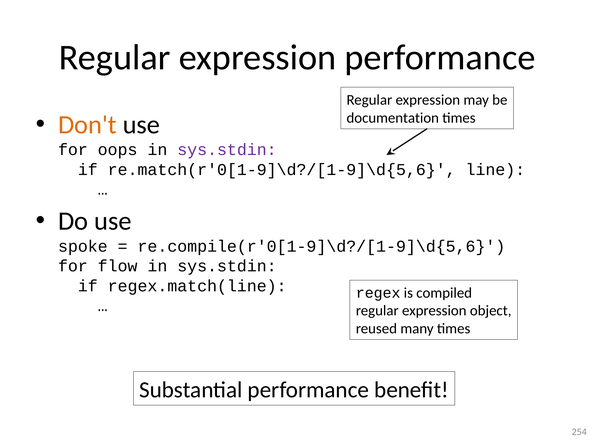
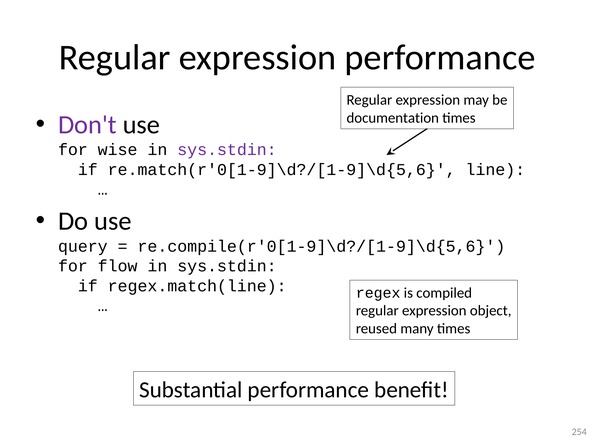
Don't colour: orange -> purple (87, 125)
oops: oops -> wise (118, 150)
spoke: spoke -> query (83, 246)
